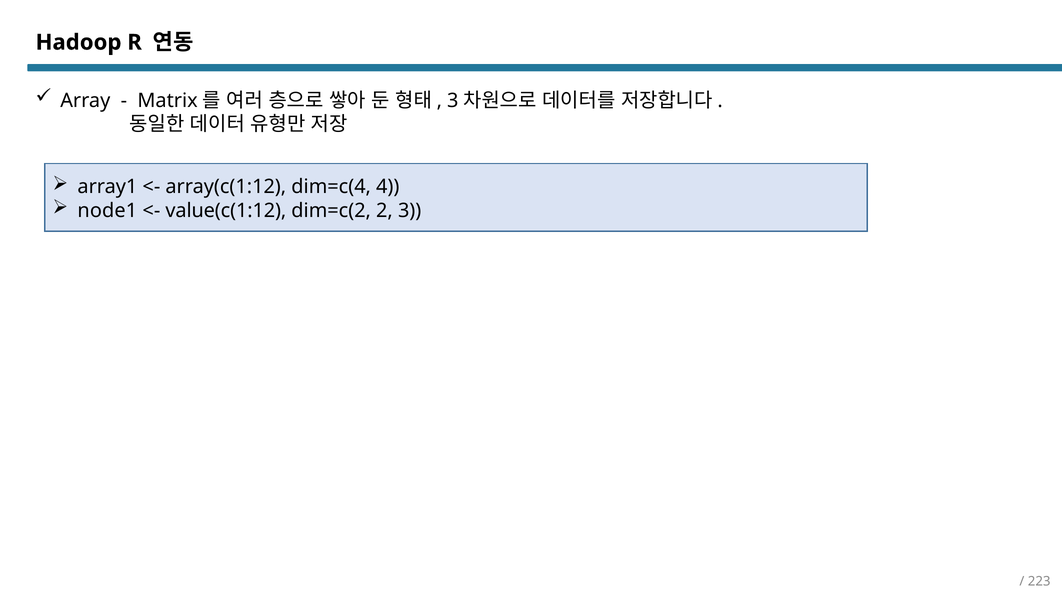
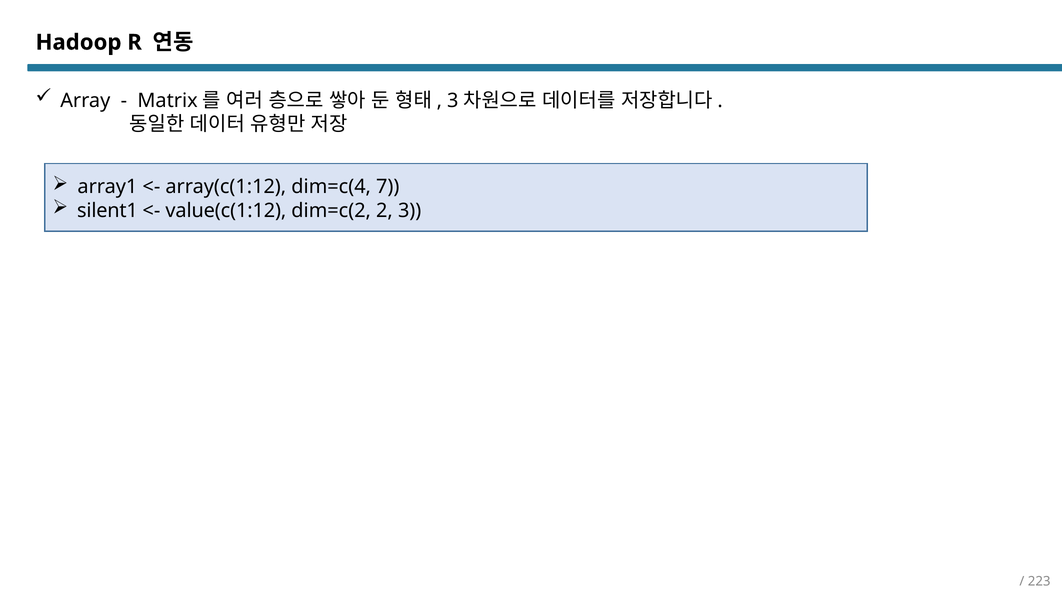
4: 4 -> 7 (388, 187)
node1: node1 -> silent1 (107, 211)
